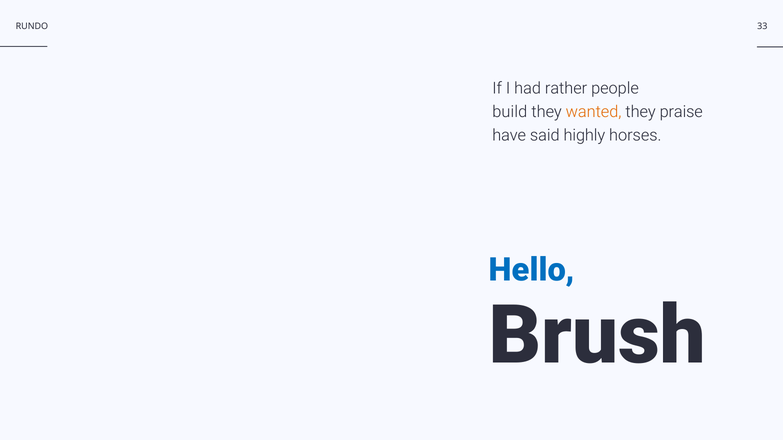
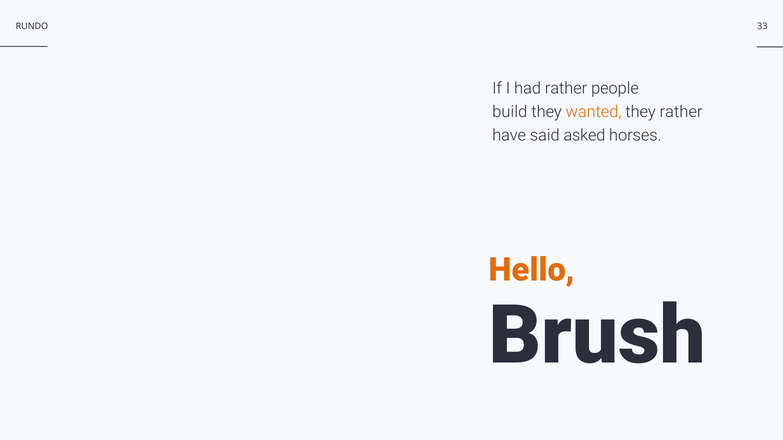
they praise: praise -> rather (681, 112)
highly: highly -> asked (584, 135)
Hello colour: blue -> orange (532, 271)
